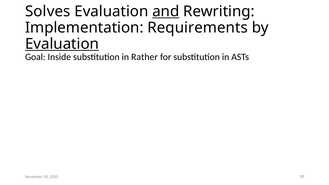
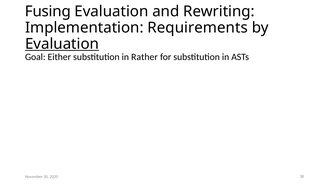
Solves: Solves -> Fusing (48, 11)
and underline: present -> none (166, 11)
Inside: Inside -> Either (59, 57)
